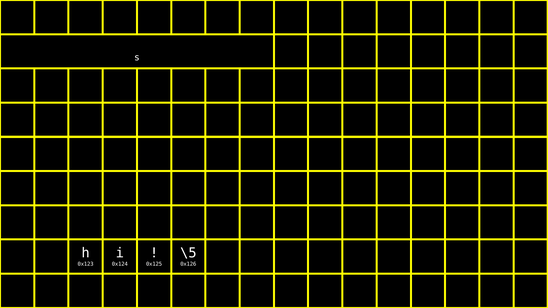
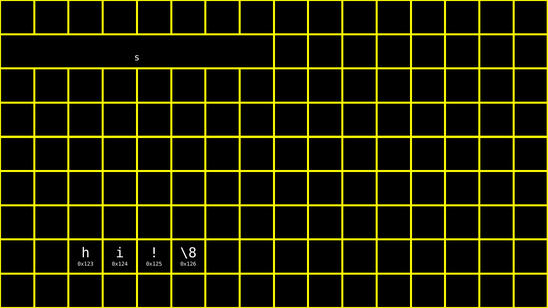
\5: \5 -> \8 (188, 253)
